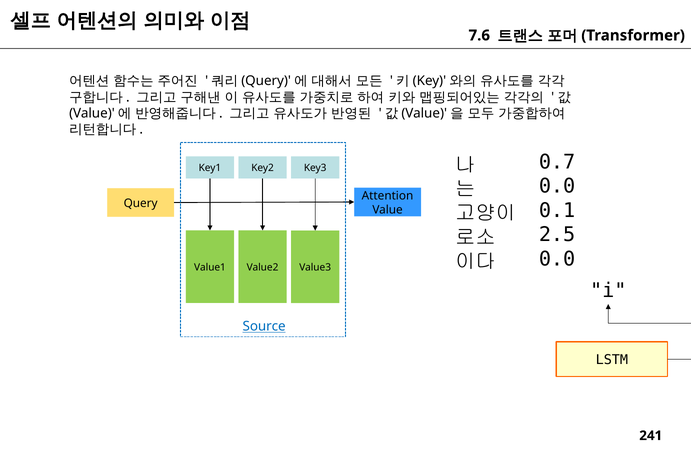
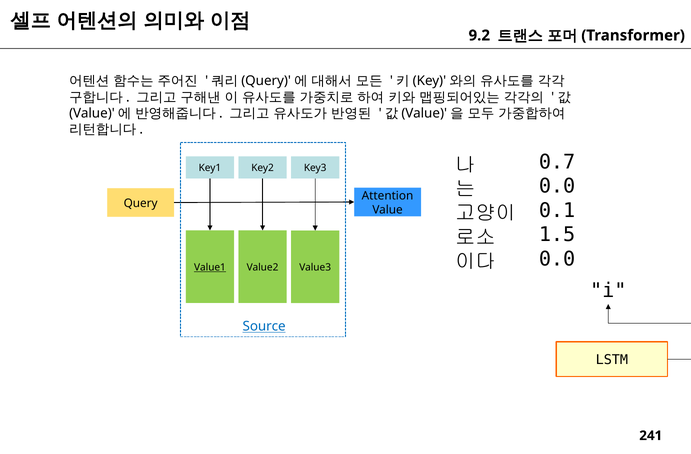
7.6: 7.6 -> 9.2 (479, 35)
2.5: 2.5 -> 1.5 (557, 235)
Value1 underline: none -> present (210, 267)
